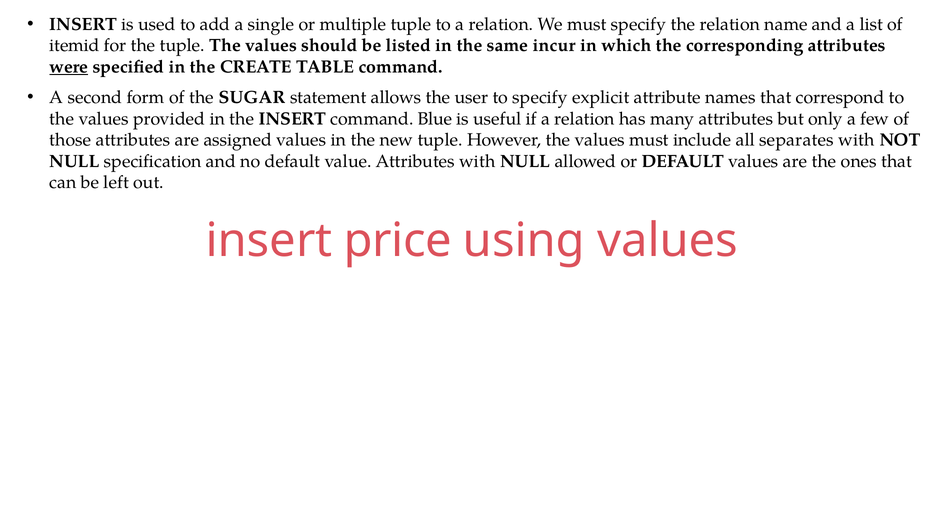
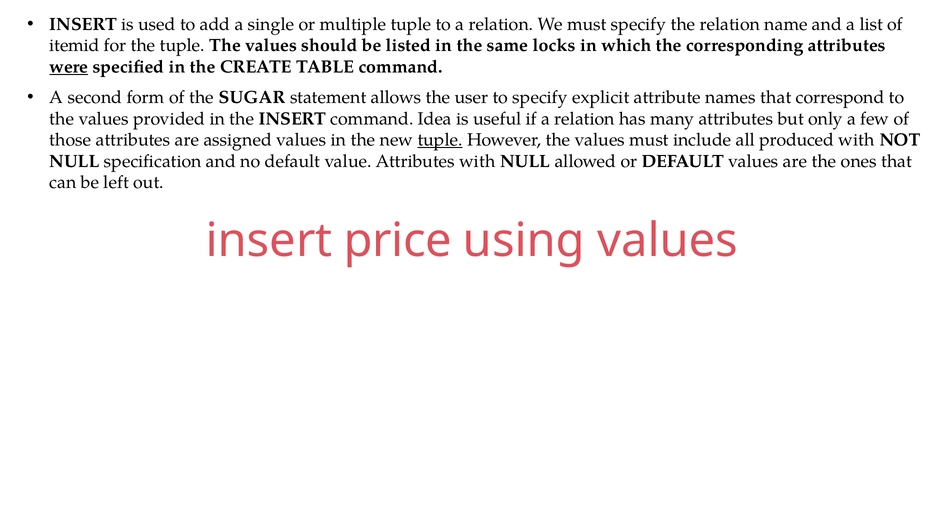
incur: incur -> locks (554, 46)
Blue: Blue -> Idea (435, 119)
tuple underline: none -> present (440, 140)
separates: separates -> produced (797, 140)
